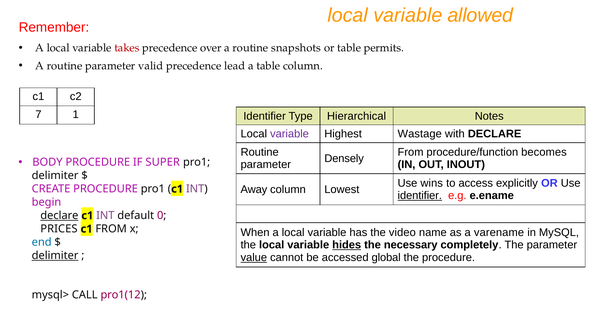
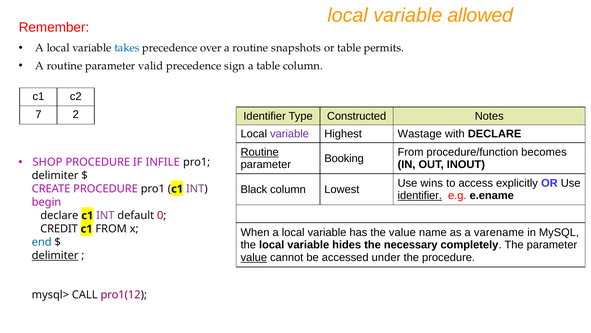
takes colour: red -> blue (127, 48)
lead: lead -> sign (235, 66)
1: 1 -> 2 (76, 114)
Hierarchical: Hierarchical -> Constructed (357, 116)
Routine underline: none -> present (260, 152)
Densely: Densely -> Booking (344, 158)
BODY: BODY -> SHOP (47, 162)
SUPER: SUPER -> INFILE (163, 162)
Away: Away -> Black (254, 189)
declare underline: present -> none (59, 215)
PRICES: PRICES -> CREDIT (59, 229)
the video: video -> value (402, 232)
hides underline: present -> none (347, 245)
global: global -> under (386, 257)
